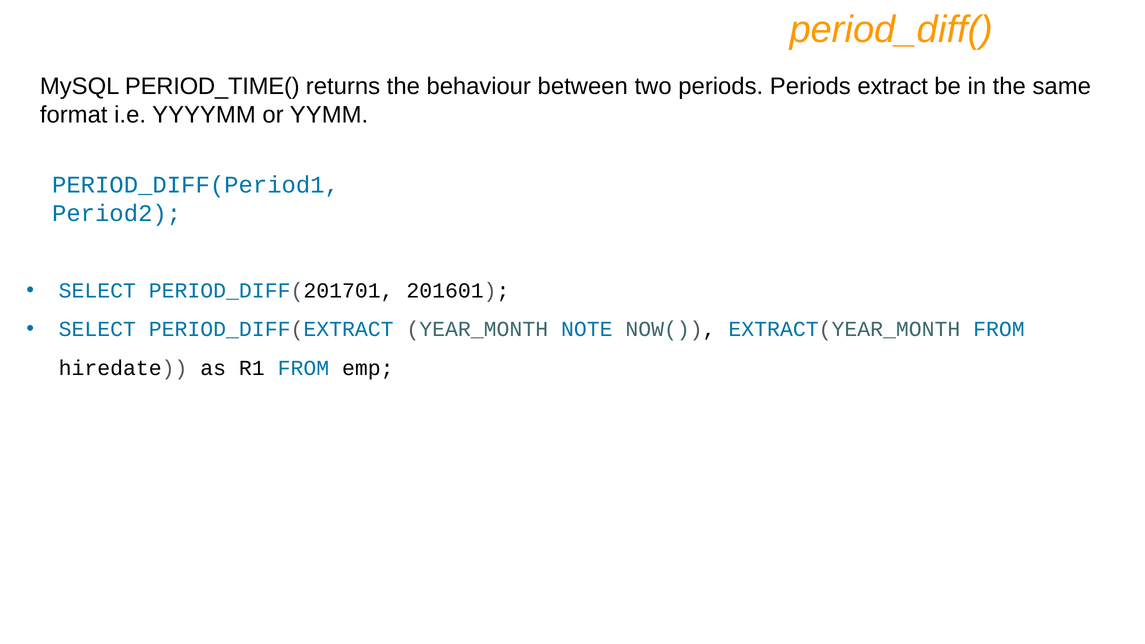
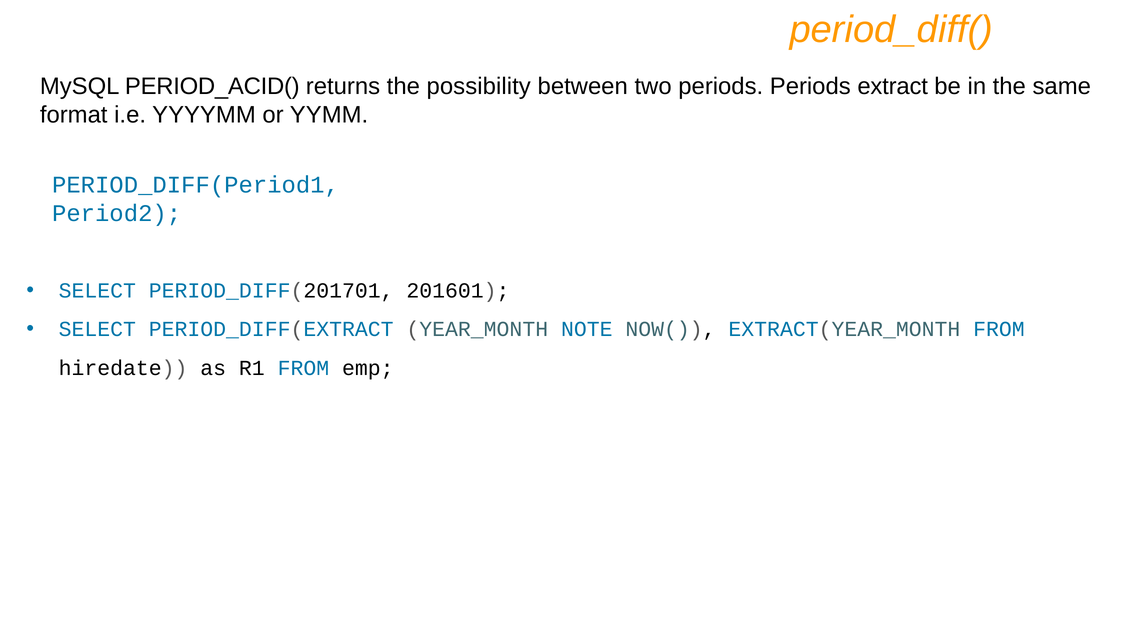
PERIOD_TIME(: PERIOD_TIME( -> PERIOD_ACID( (212, 86)
behaviour: behaviour -> possibility (479, 86)
